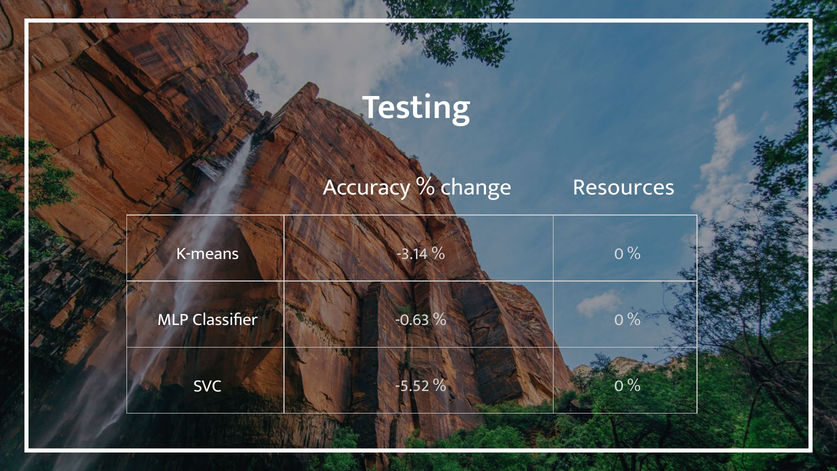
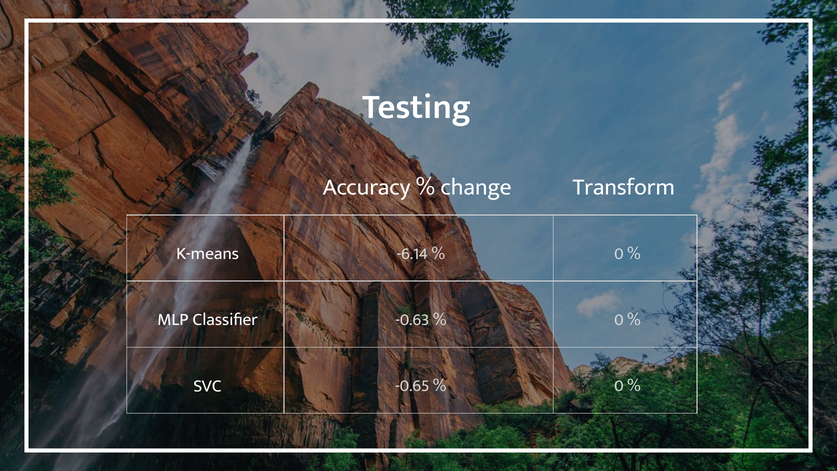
Resources: Resources -> Transform (624, 187)
-3.14: -3.14 -> -6.14 (412, 254)
-5.52: -5.52 -> -0.65 (412, 386)
